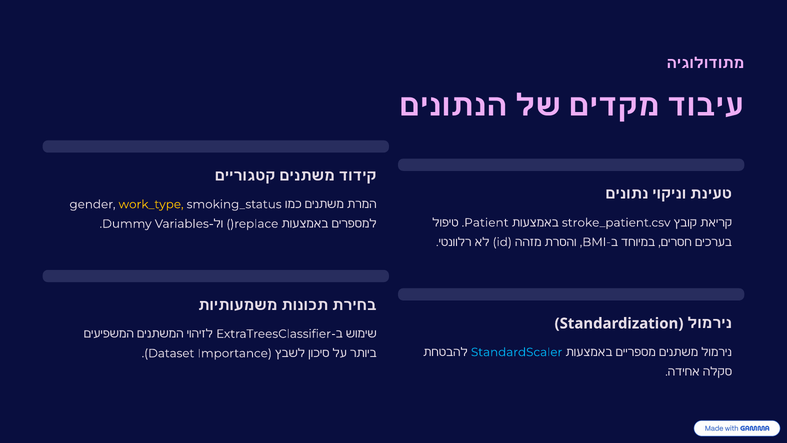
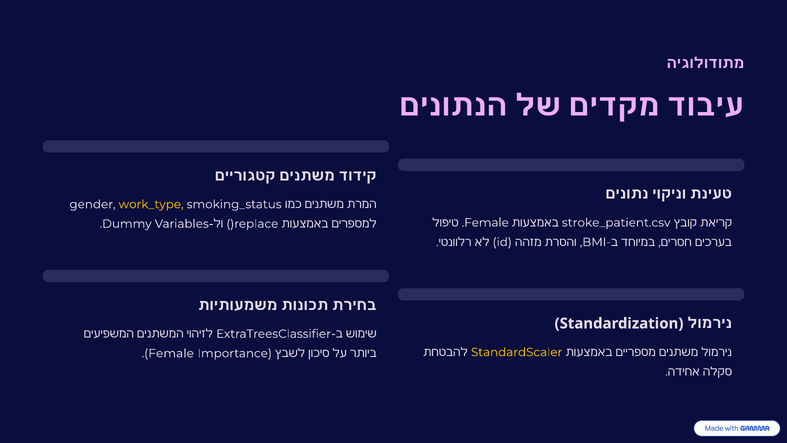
Patient: Patient -> Female (486, 222)
StandardScaler colour: light blue -> yellow (517, 352)
Dataset: Dataset -> Female (171, 353)
